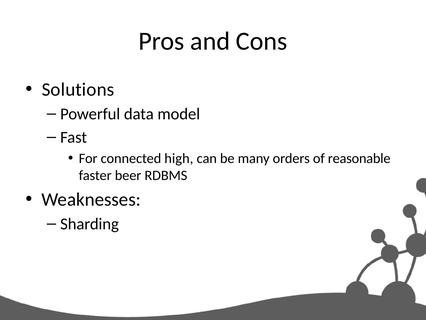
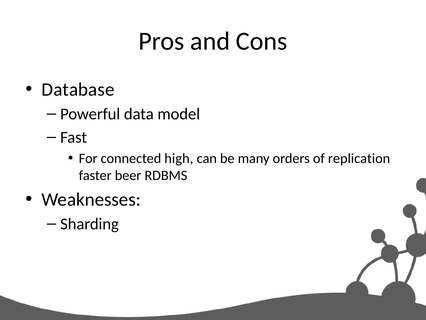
Solutions: Solutions -> Database (78, 89)
reasonable: reasonable -> replication (359, 158)
